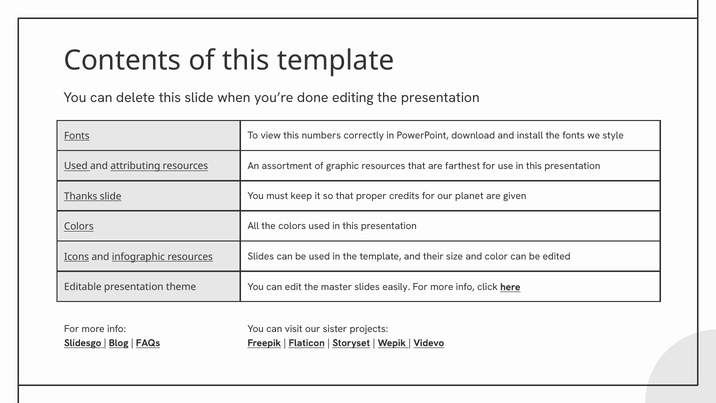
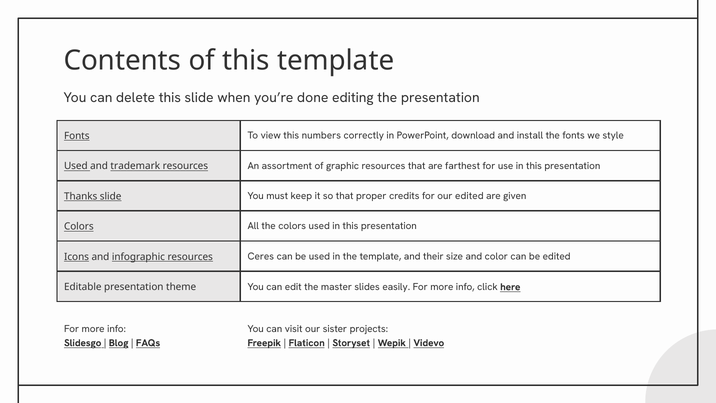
attributing: attributing -> trademark (135, 166)
our planet: planet -> edited (469, 196)
resources Slides: Slides -> Ceres (261, 256)
